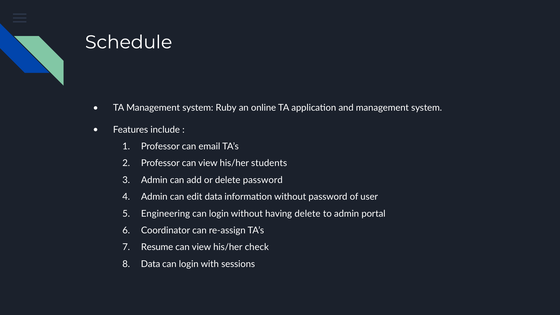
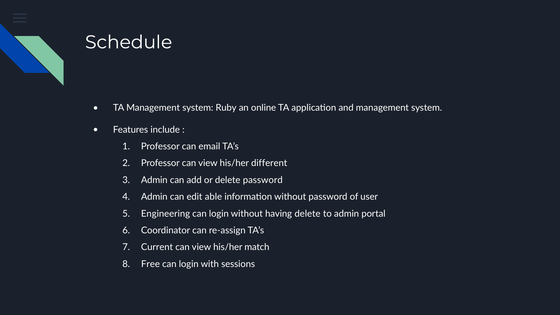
students: students -> different (269, 163)
edit data: data -> able (213, 197)
Resume: Resume -> Current (157, 247)
check: check -> match (257, 247)
Data: Data -> Free (150, 264)
